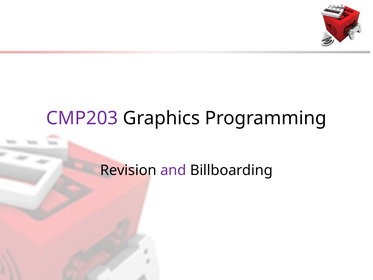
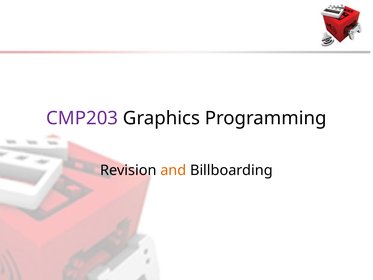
and colour: purple -> orange (173, 170)
